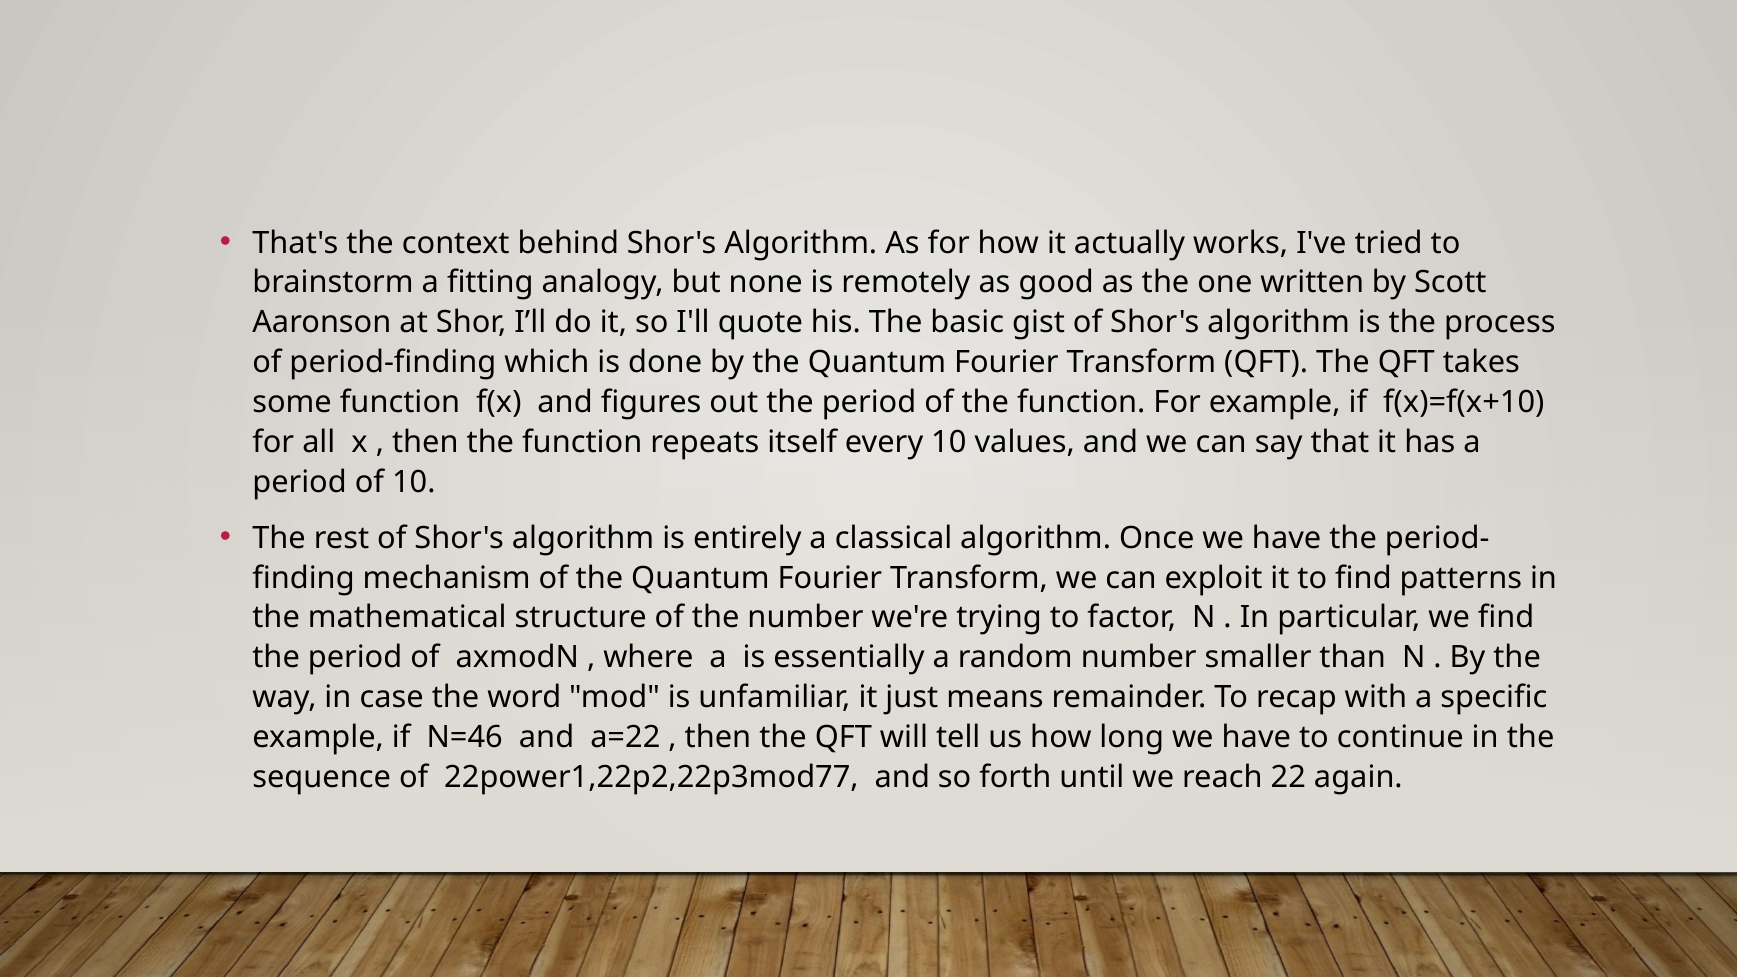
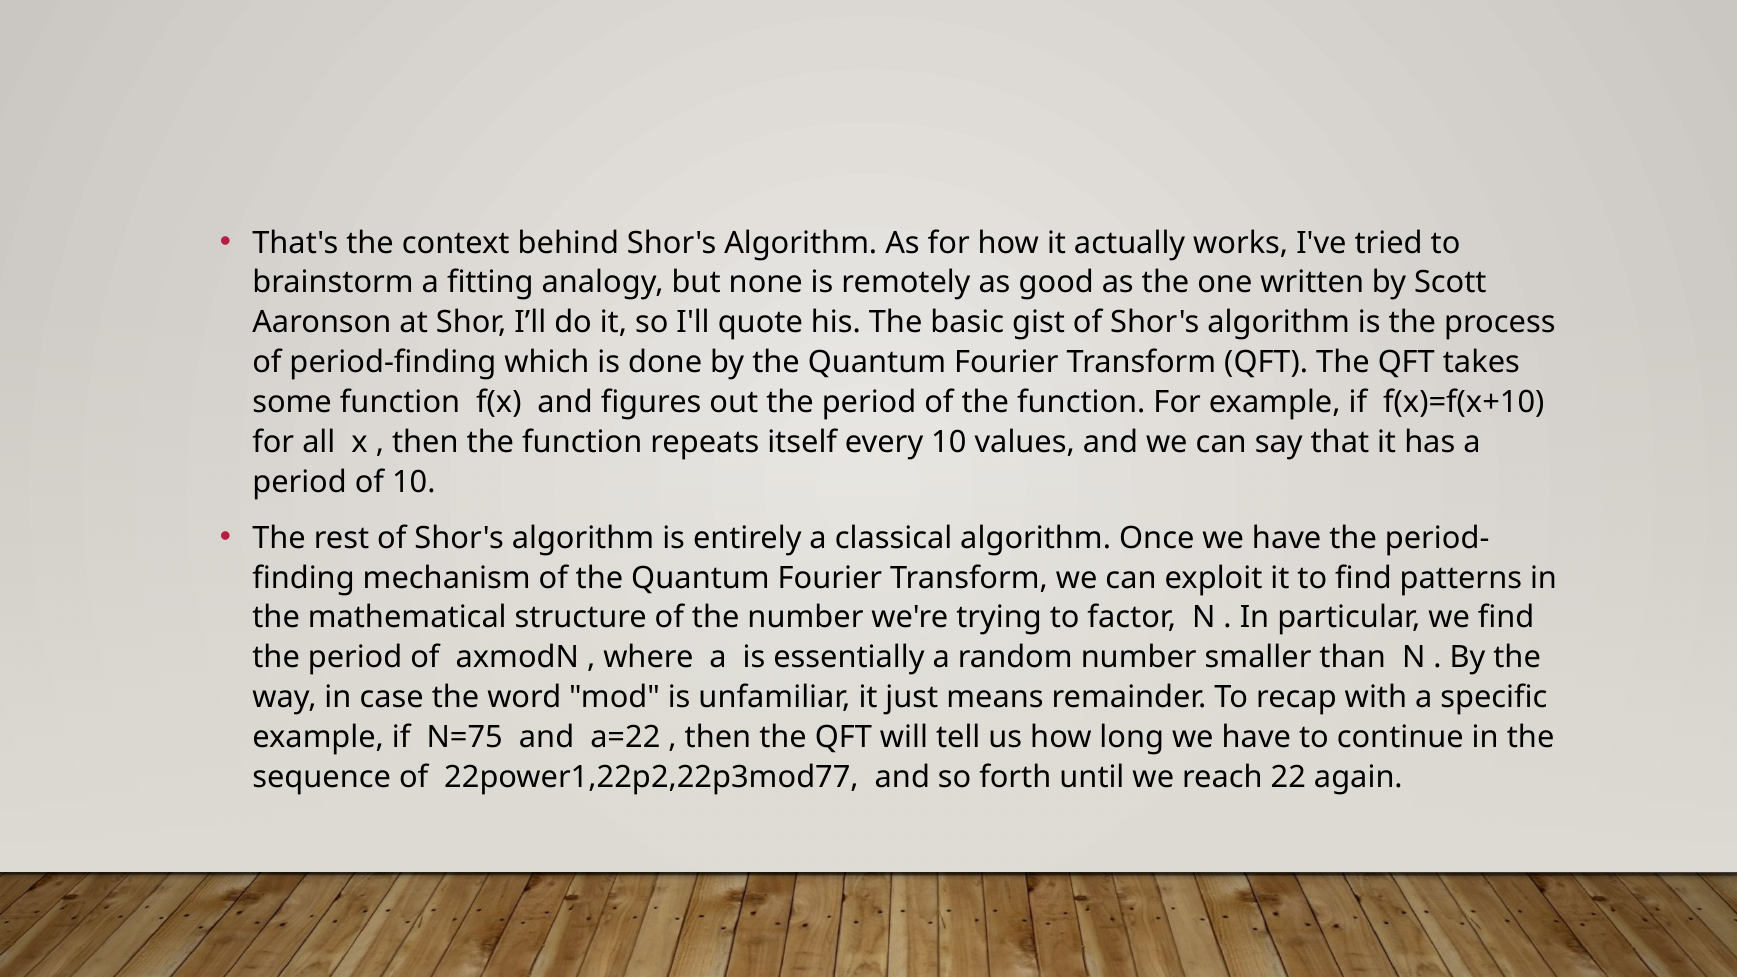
N=46: N=46 -> N=75 (465, 737)
